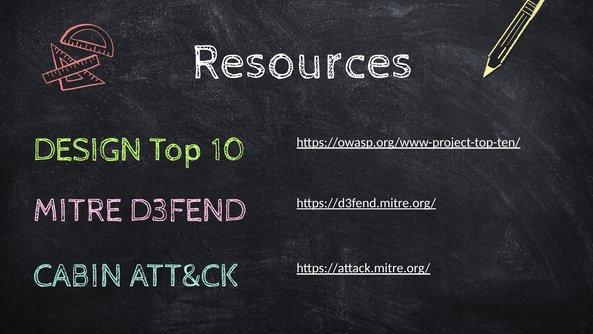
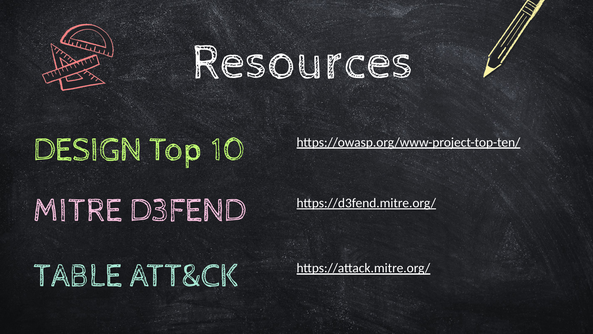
CABIN: CABIN -> TABLE (78, 275)
